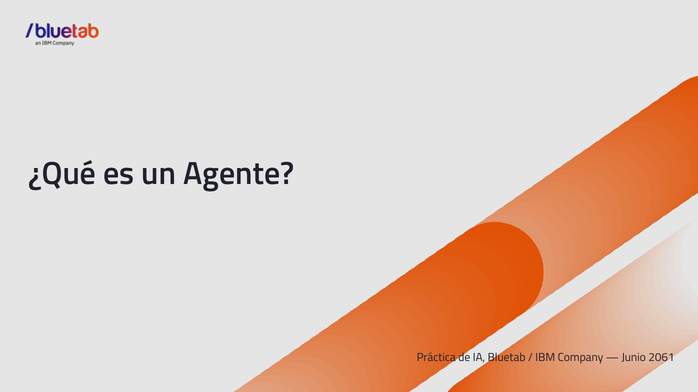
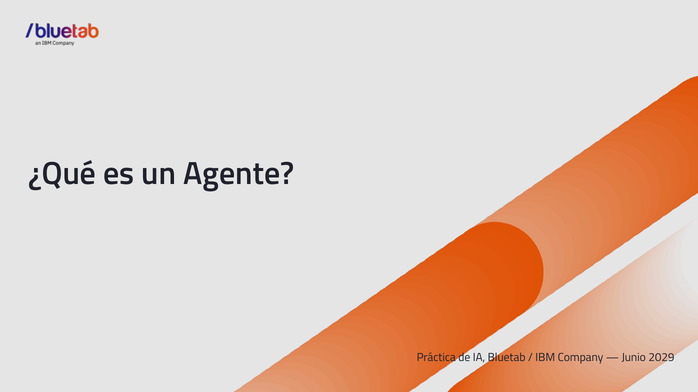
2061: 2061 -> 2029 (661, 358)
